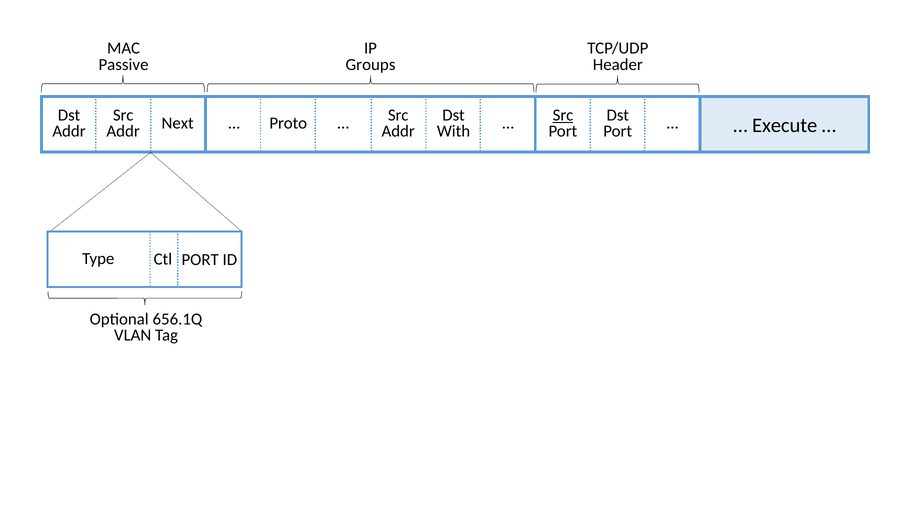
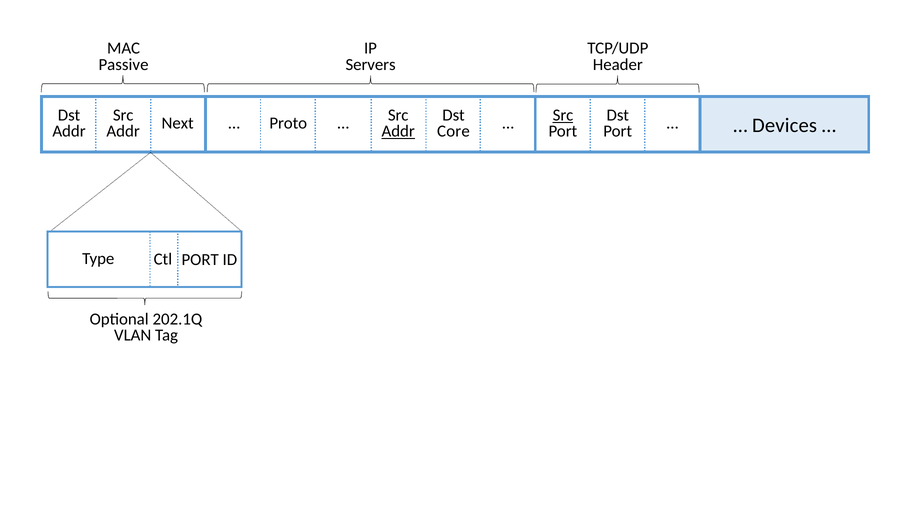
Groups: Groups -> Servers (371, 65)
Execute: Execute -> Devices (785, 125)
Addr underline: none -> present (398, 131)
With: With -> Core (453, 131)
656.1Q: 656.1Q -> 202.1Q (177, 319)
